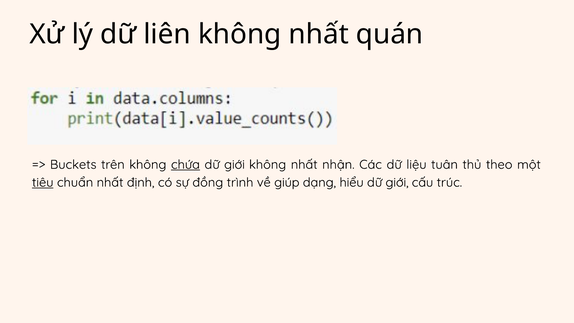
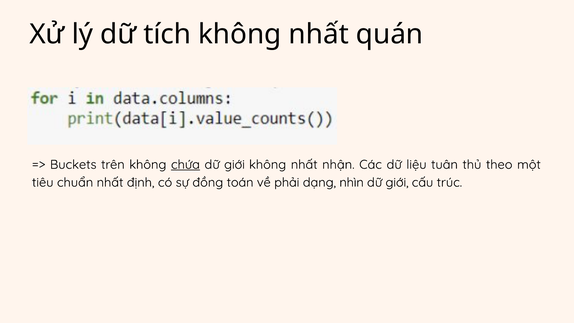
liên: liên -> tích (167, 34)
tiêu underline: present -> none (43, 182)
trình: trình -> toán (240, 182)
giúp: giúp -> phải (287, 182)
hiểu: hiểu -> nhìn (352, 182)
